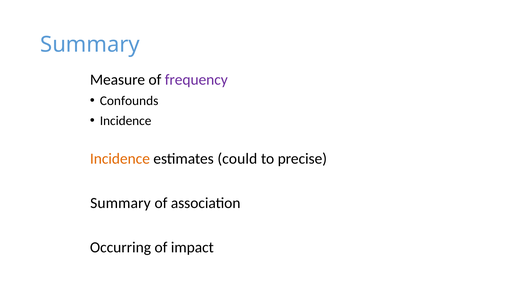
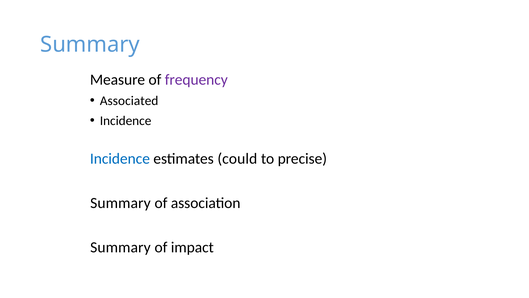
Confounds: Confounds -> Associated (129, 101)
Incidence colour: orange -> blue (120, 158)
Occurring: Occurring -> Summary (120, 247)
